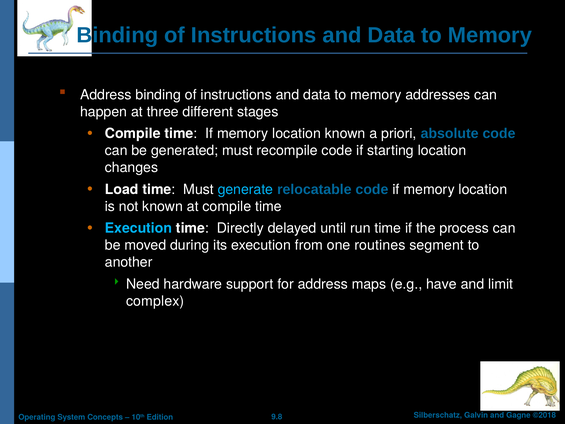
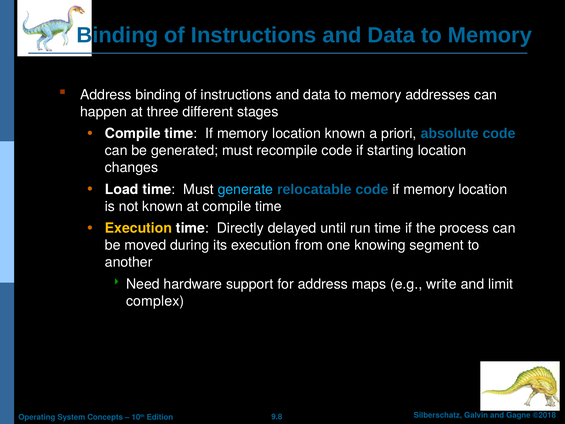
Execution colour: light blue -> yellow (138, 228)
routines: routines -> knowing (380, 245)
have: have -> write (441, 284)
